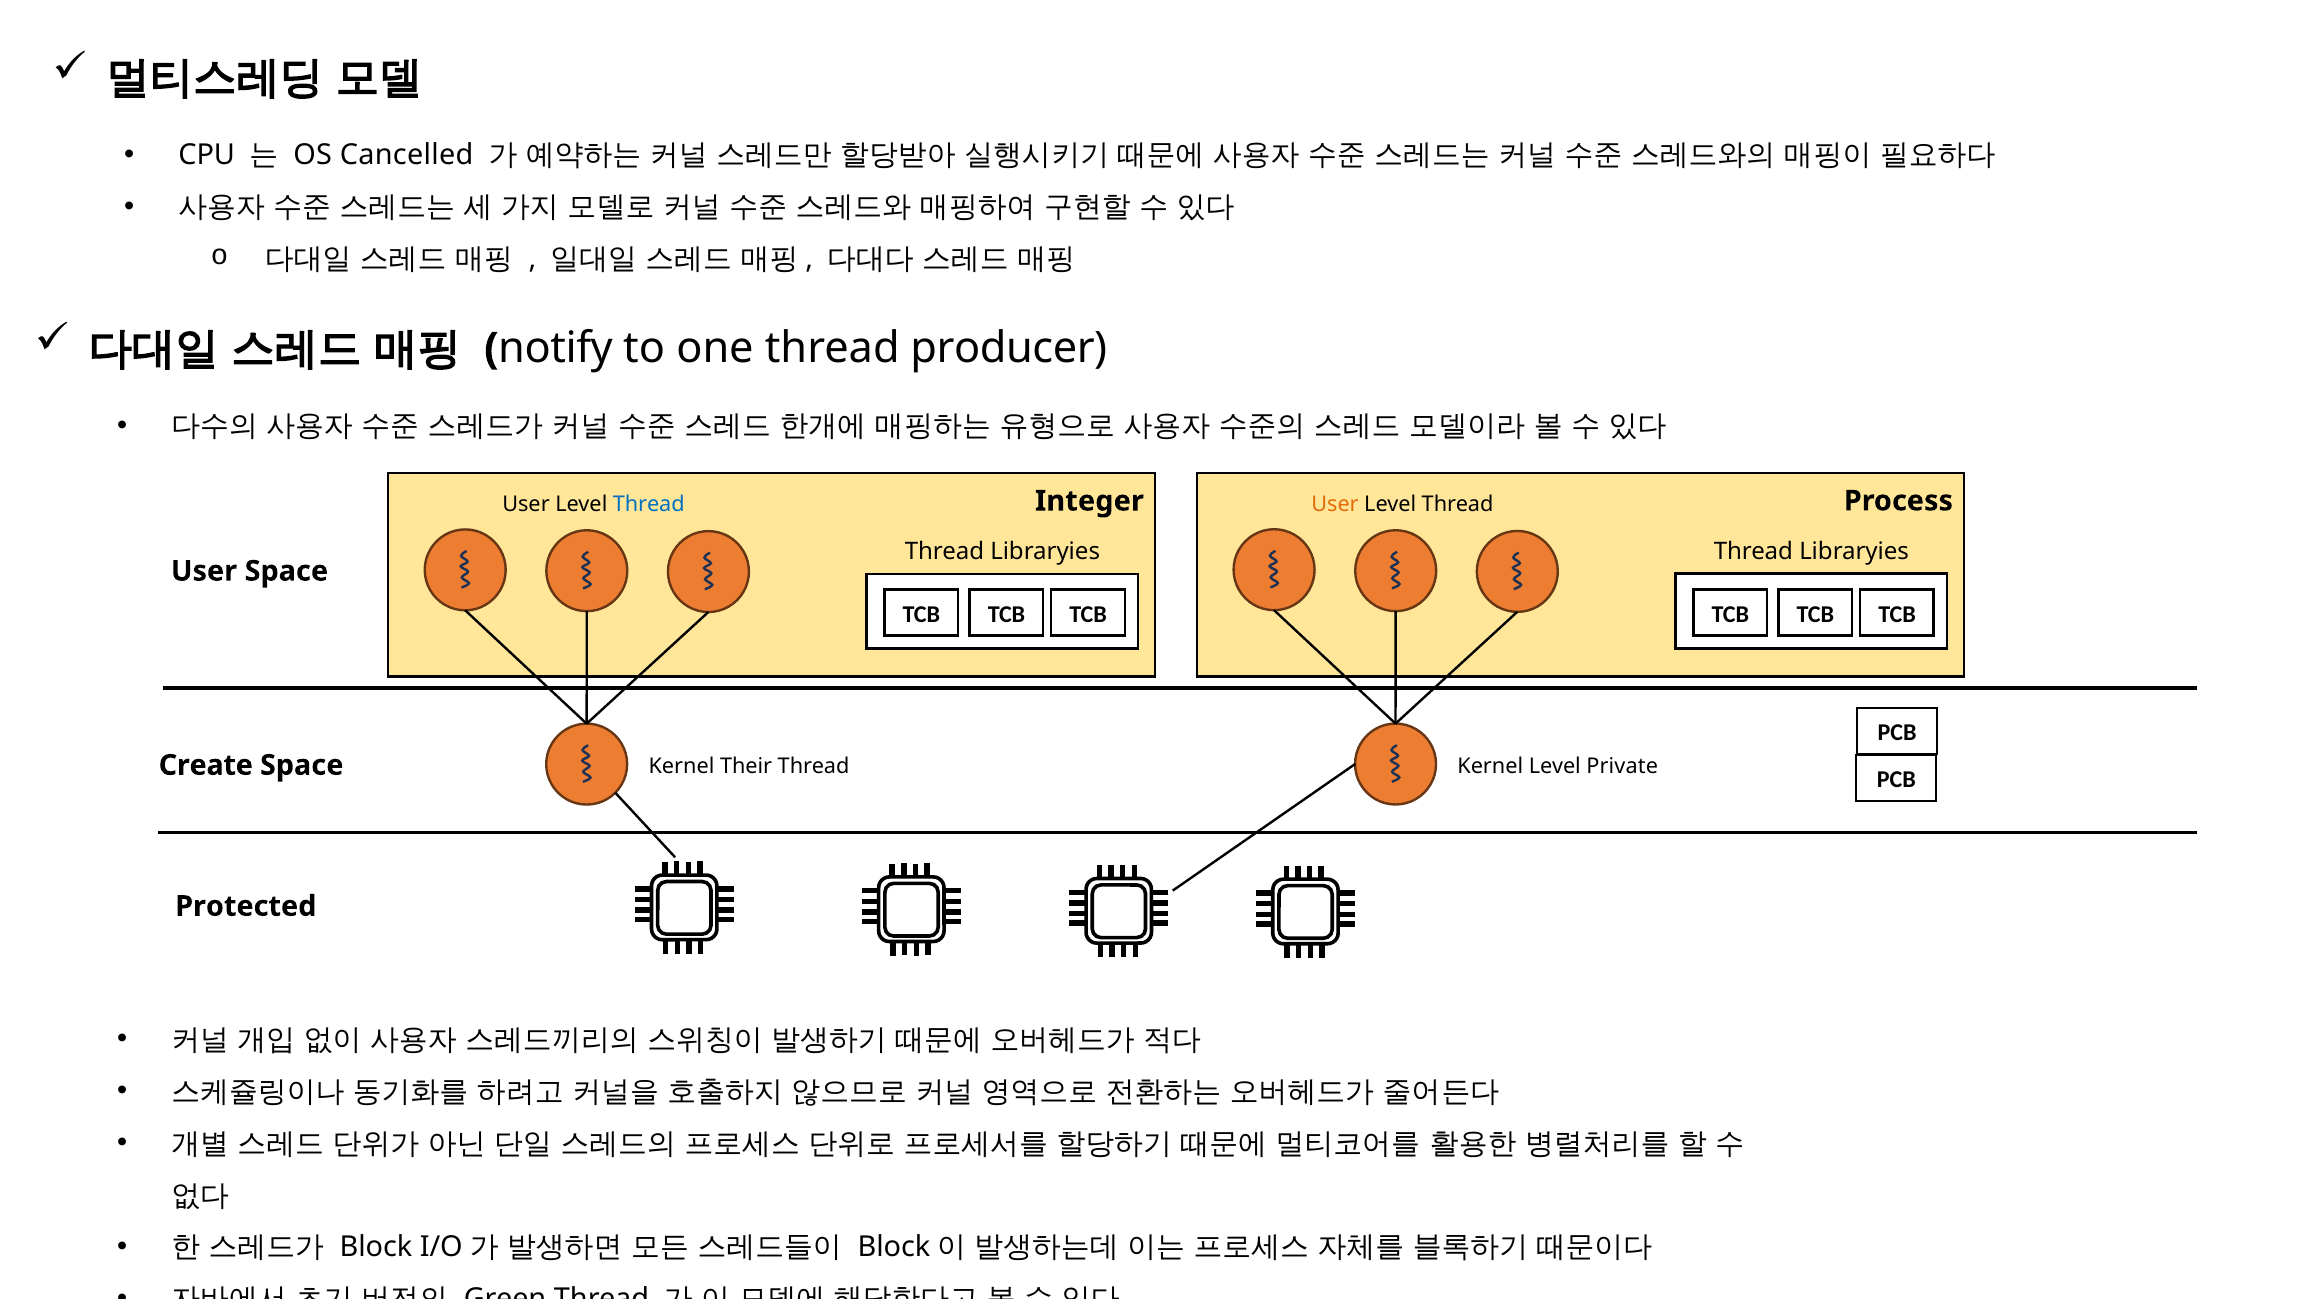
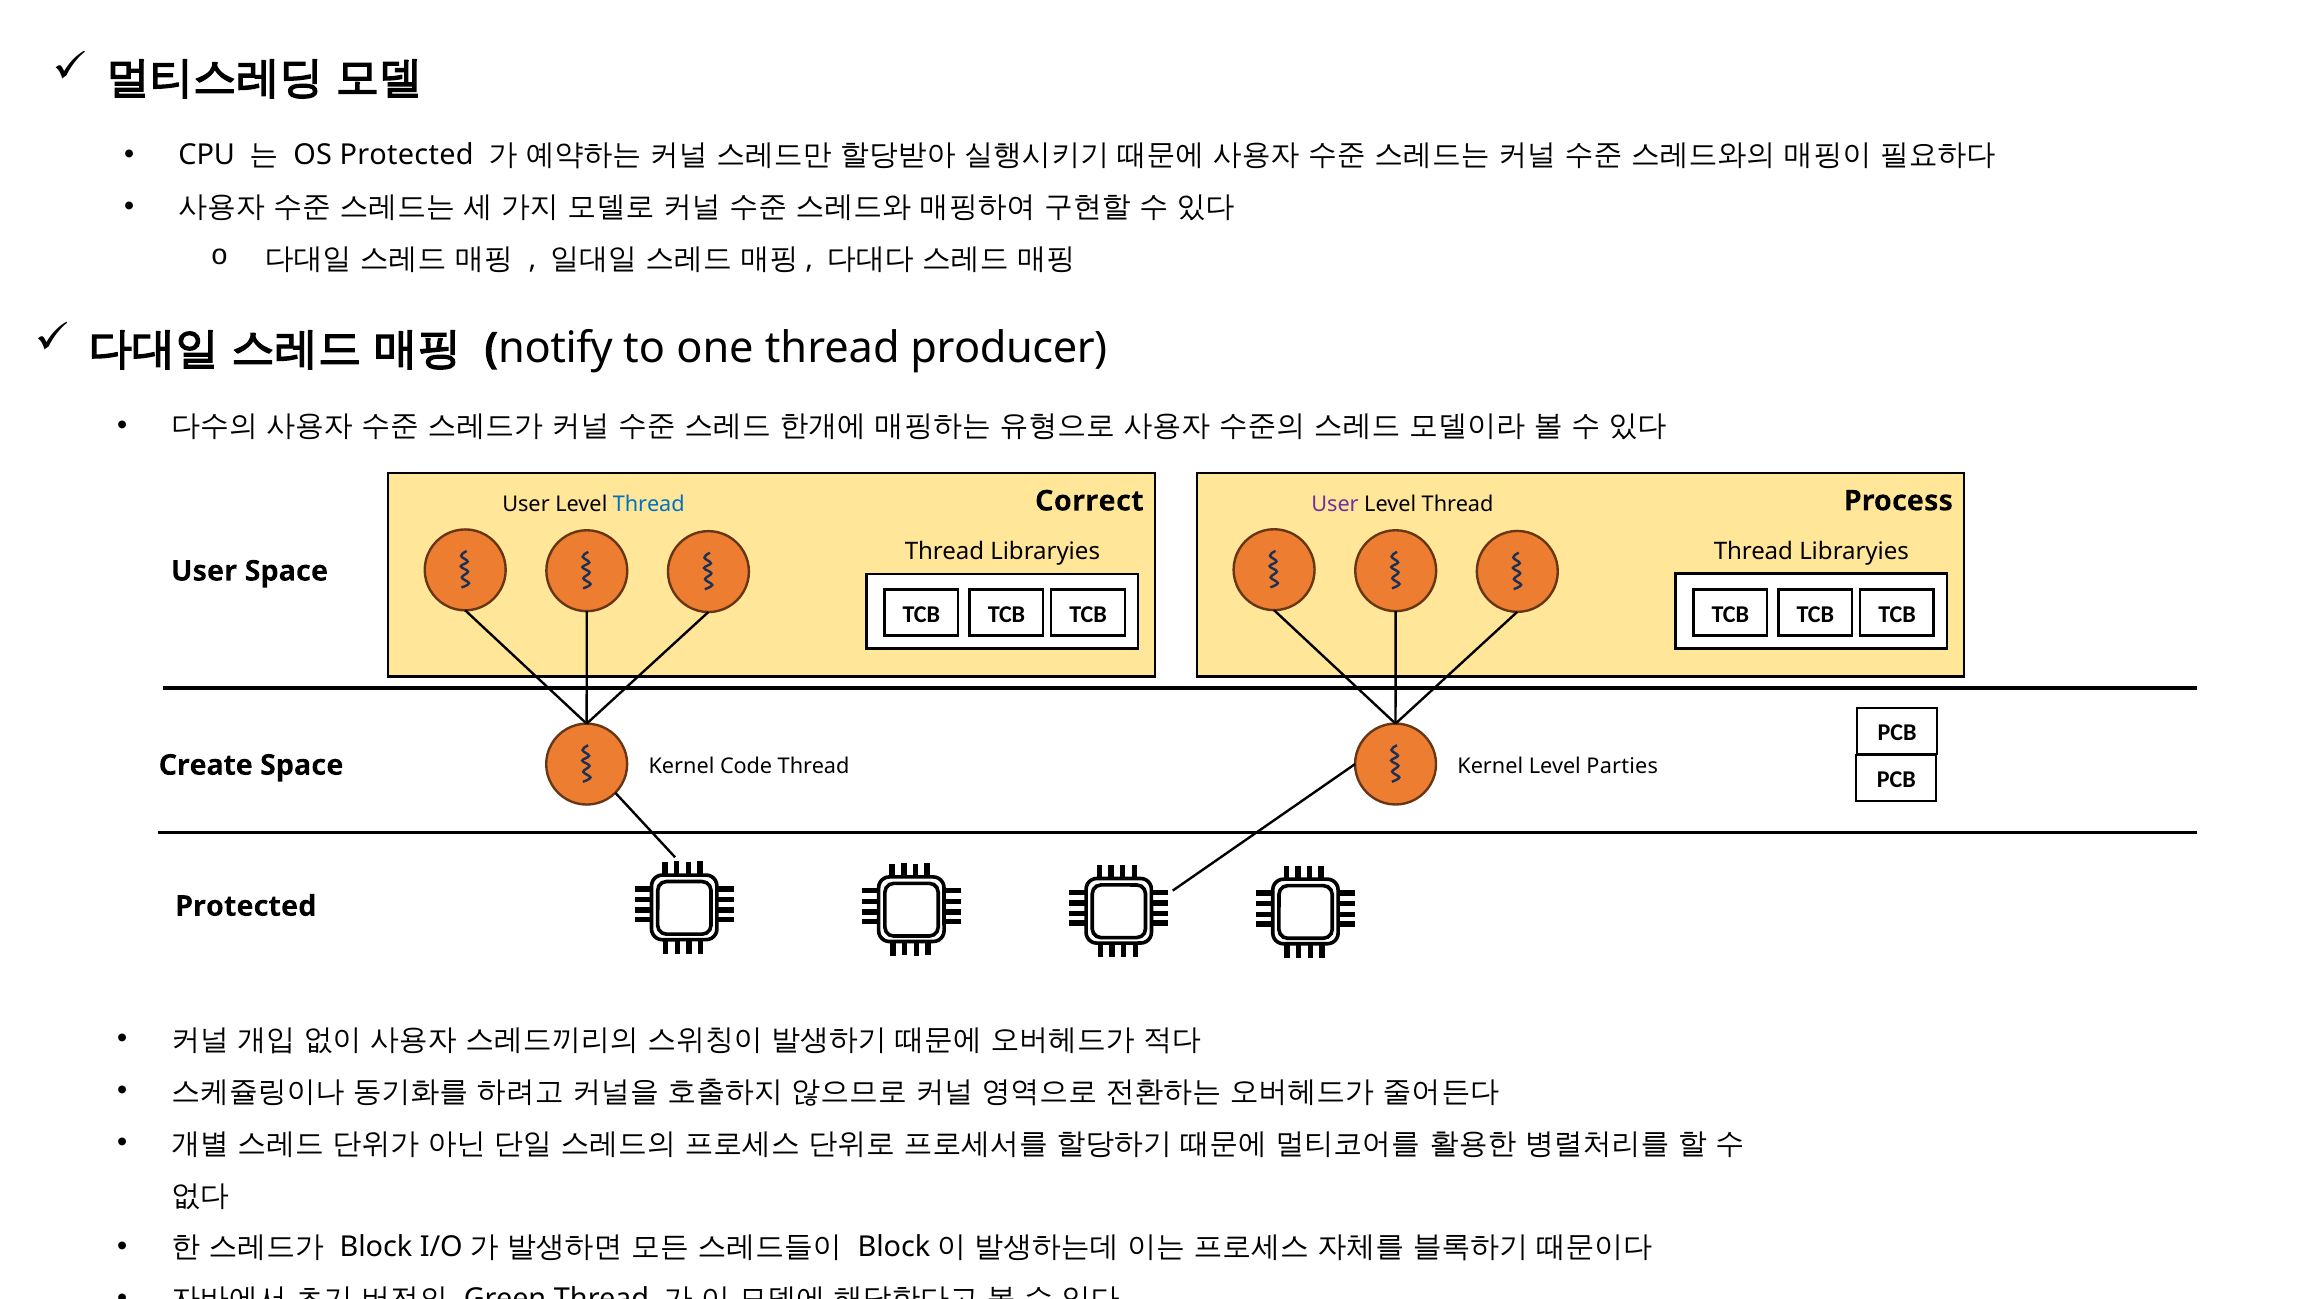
OS Cancelled: Cancelled -> Protected (407, 155)
Integer: Integer -> Correct (1089, 501)
User colour: orange -> purple (1335, 505)
Private: Private -> Parties (1622, 767)
Their: Their -> Code (746, 767)
